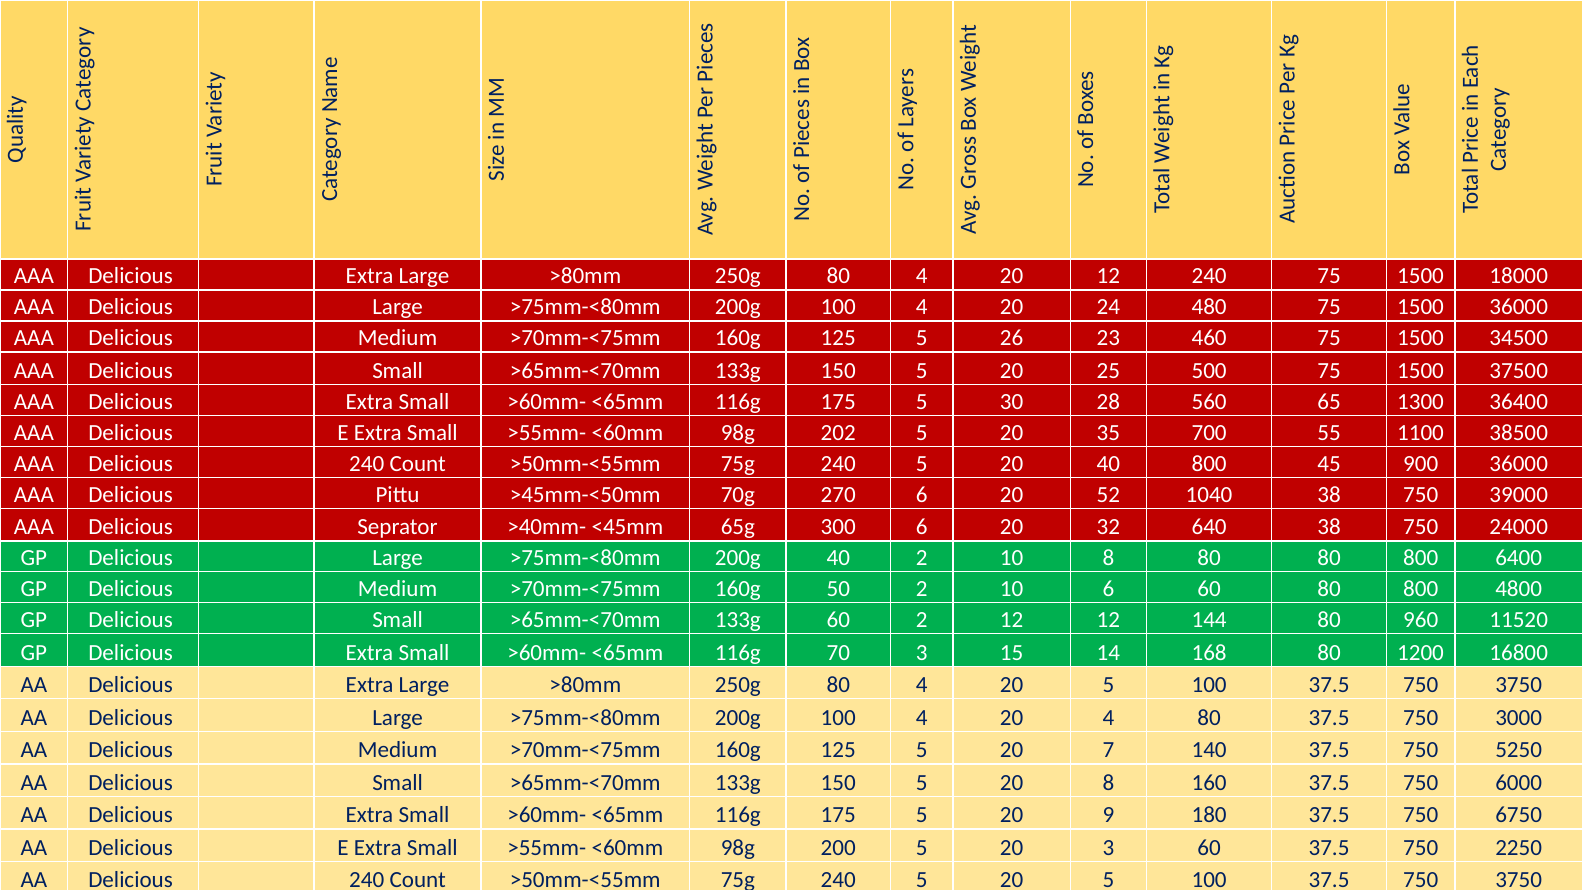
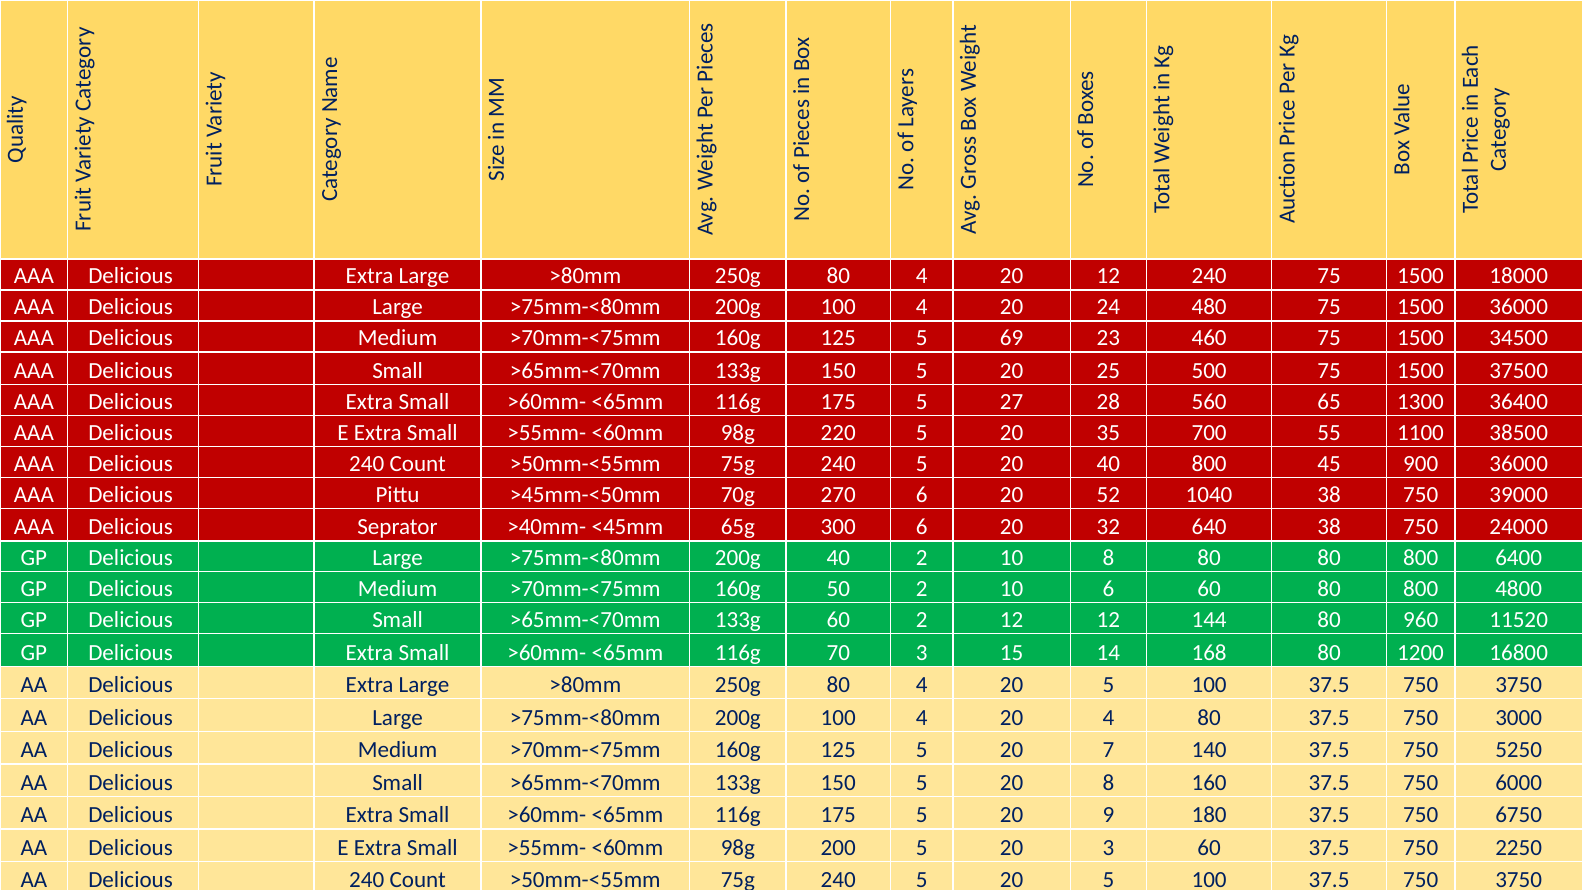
26: 26 -> 69 (1012, 338)
30: 30 -> 27 (1012, 402)
202: 202 -> 220 (838, 433)
